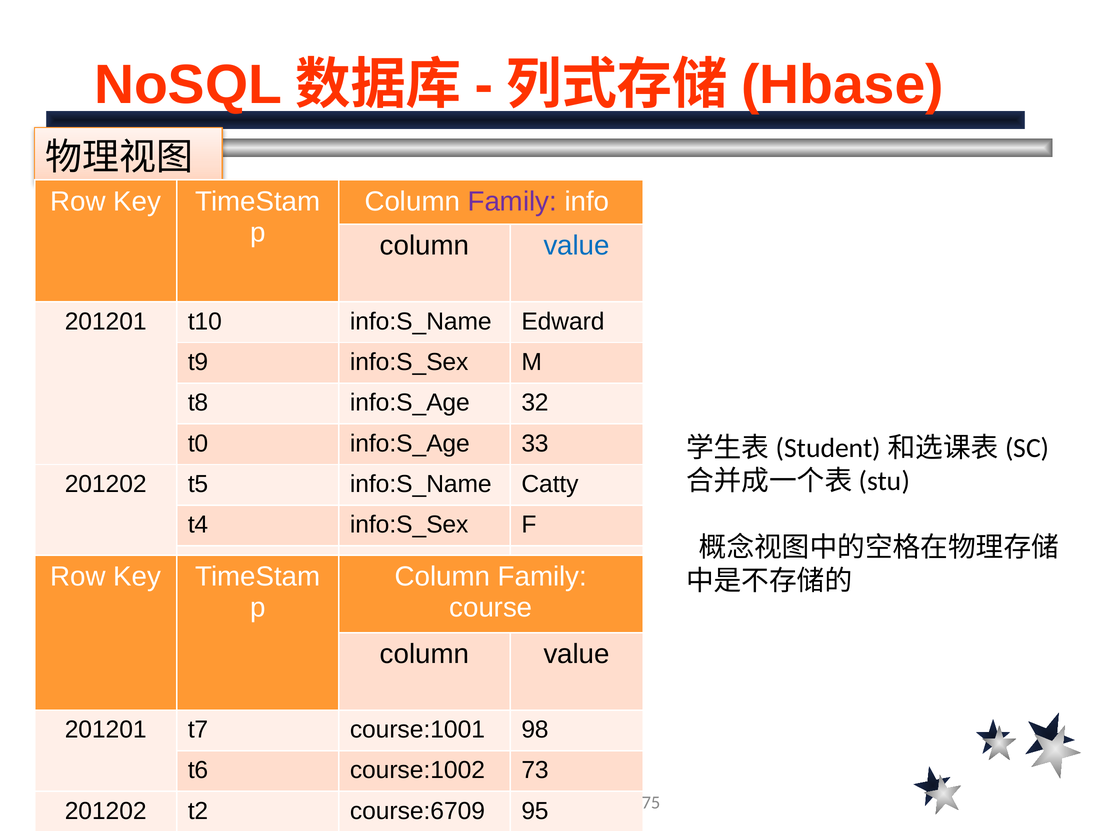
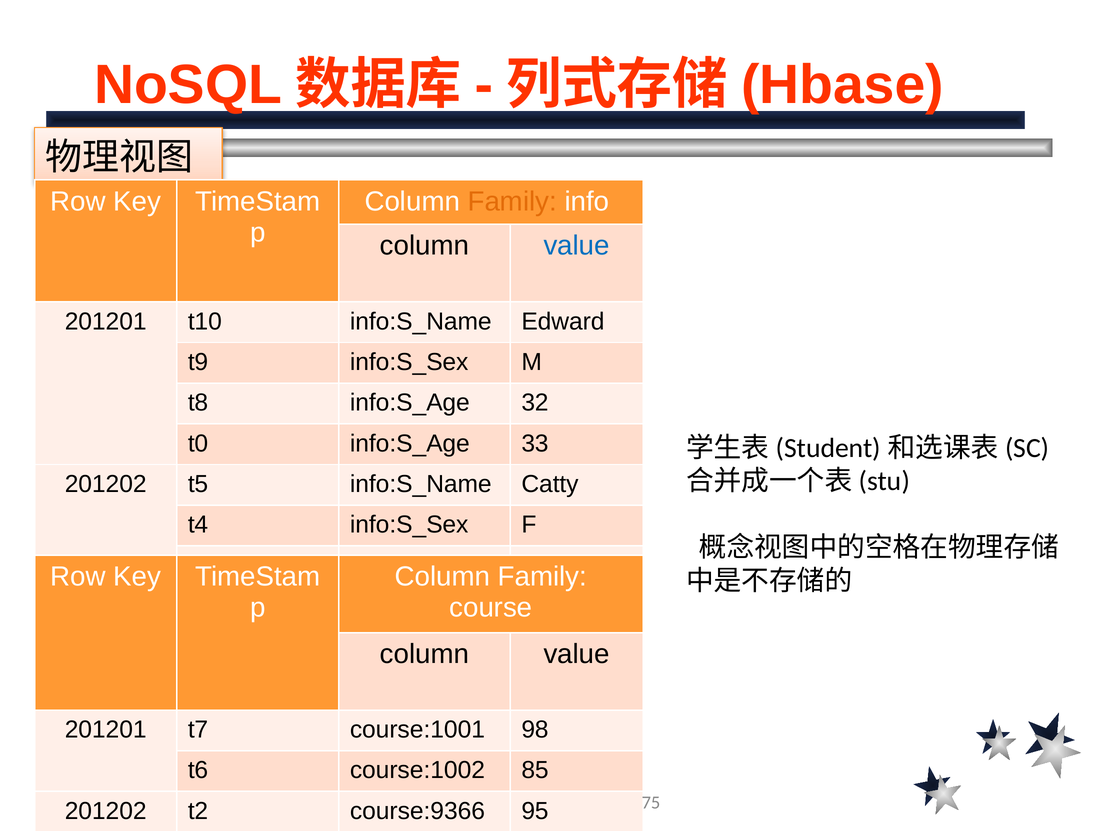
Family colour: purple -> orange (512, 201)
73: 73 -> 85 (535, 770)
course:6709: course:6709 -> course:9366 (417, 811)
